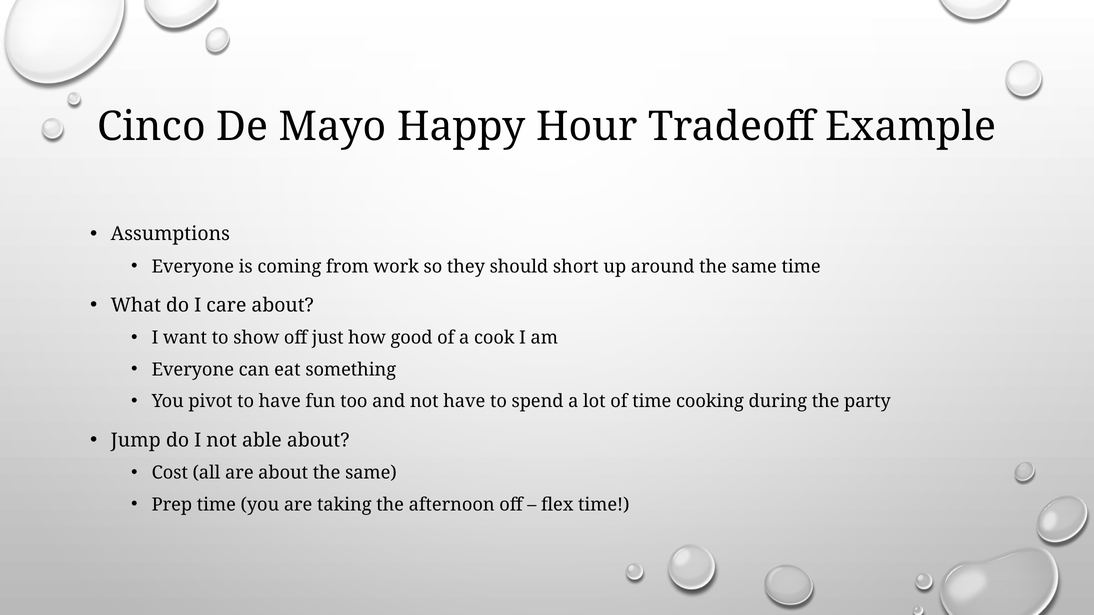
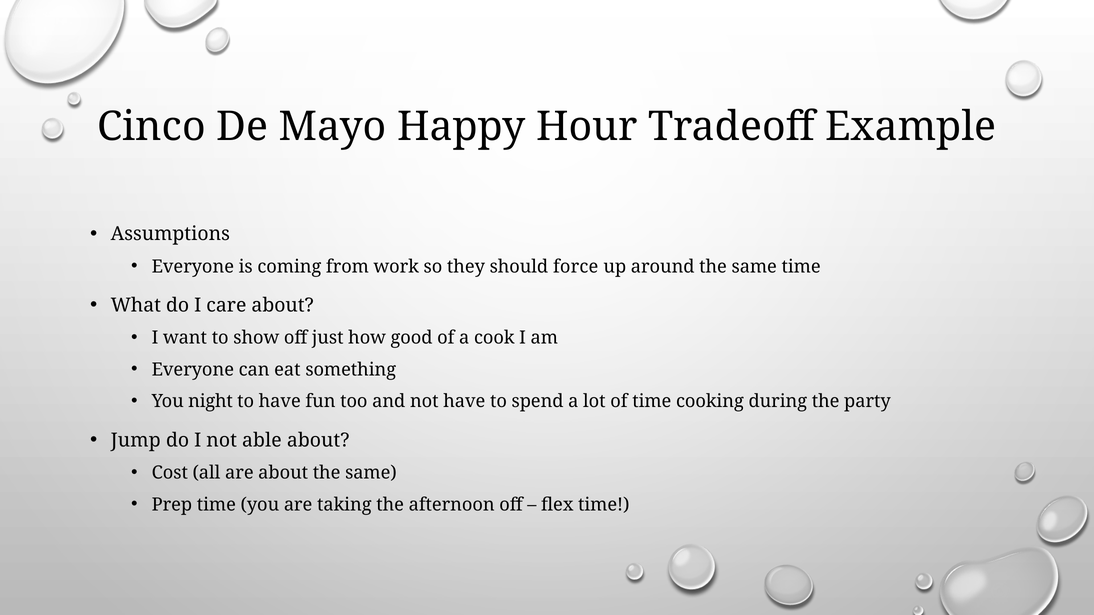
short: short -> force (576, 267)
pivot: pivot -> night (211, 402)
